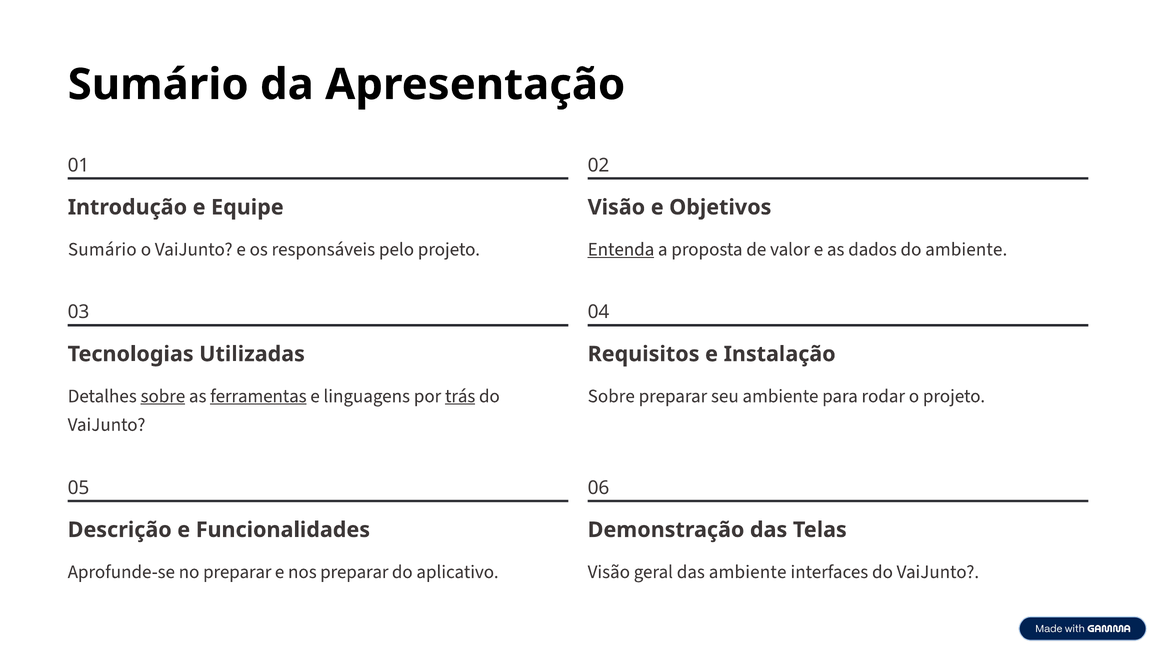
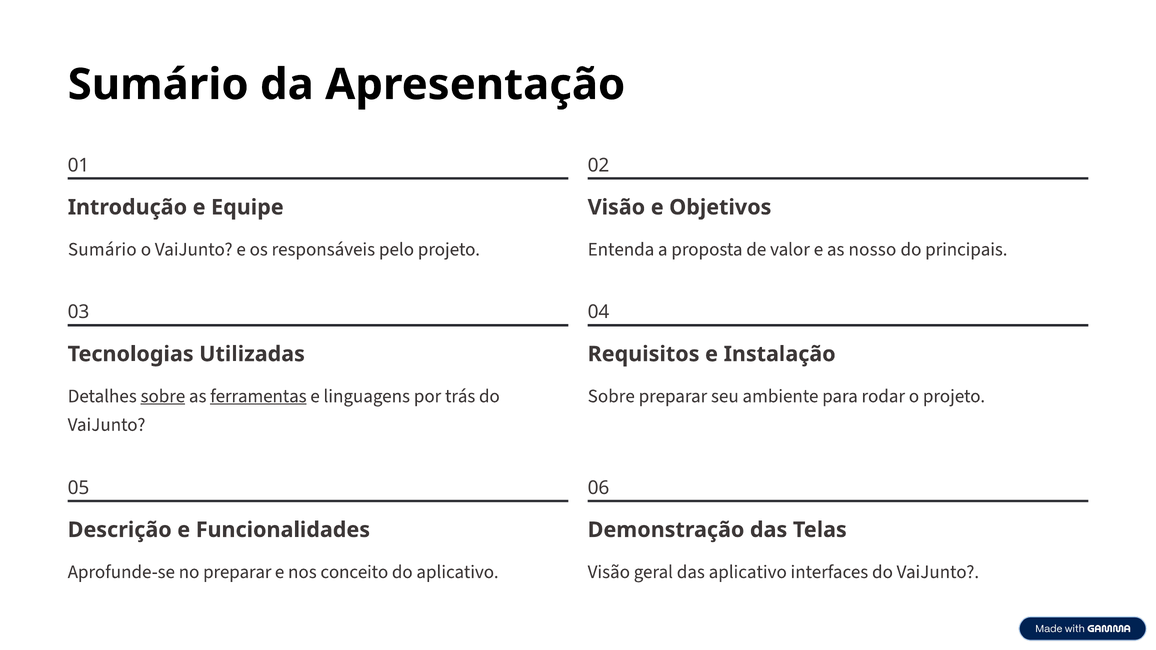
Entenda underline: present -> none (621, 249)
dados: dados -> nosso (872, 249)
do ambiente: ambiente -> principais (966, 249)
trás underline: present -> none (460, 396)
nos preparar: preparar -> conceito (354, 572)
das ambiente: ambiente -> aplicativo (748, 572)
